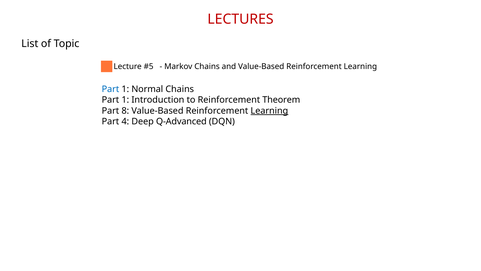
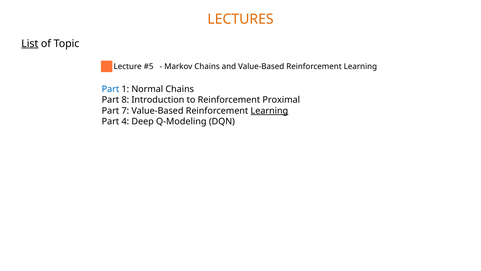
LECTURES colour: red -> orange (241, 19)
List underline: none -> present (30, 44)
1: 1 -> 8 (125, 100)
Theorem: Theorem -> Proximal (281, 100)
8: 8 -> 7 (125, 111)
Q-Advanced: Q-Advanced -> Q-Modeling (181, 121)
